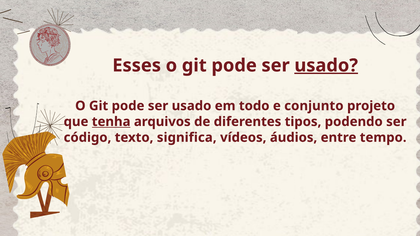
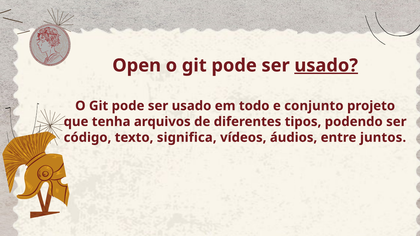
Esses: Esses -> Open (137, 66)
tenha underline: present -> none (111, 122)
tempo: tempo -> juntos (383, 138)
